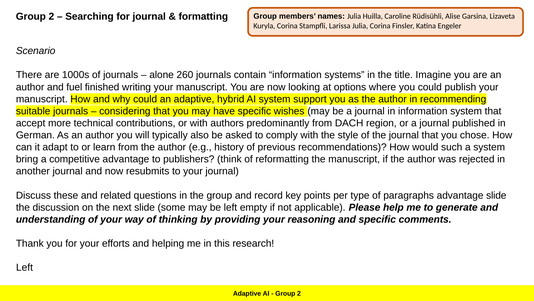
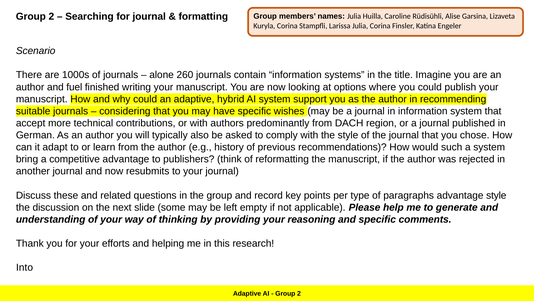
advantage slide: slide -> style (496, 195)
Left: Left -> Into (24, 267)
